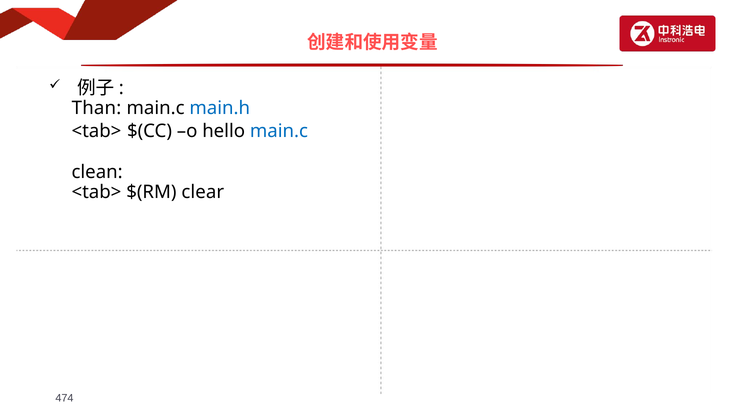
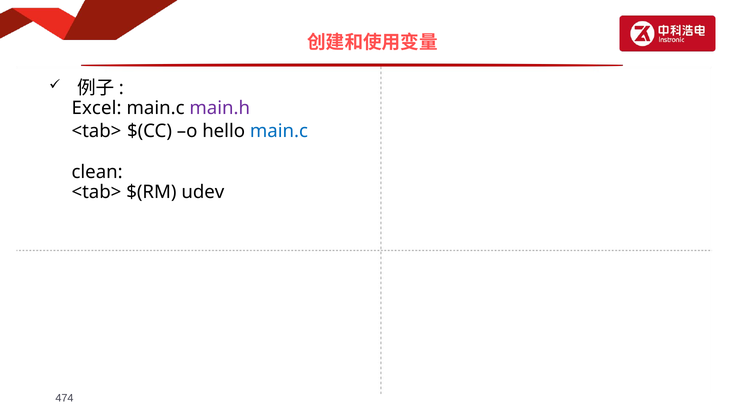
Than: Than -> Excel (97, 108)
main.h colour: blue -> purple (220, 108)
clear: clear -> udev (203, 192)
